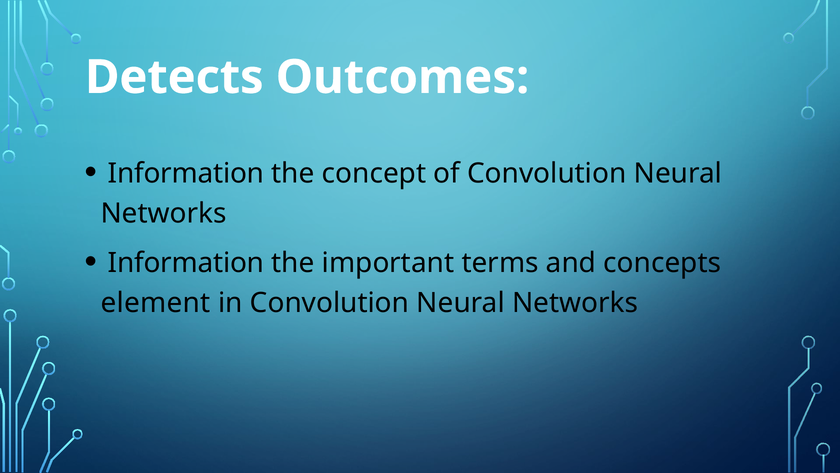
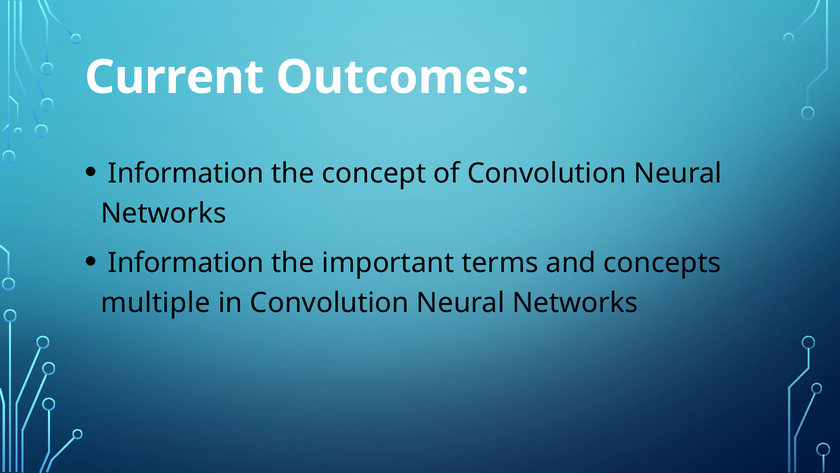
Detects: Detects -> Current (174, 77)
element: element -> multiple (156, 303)
